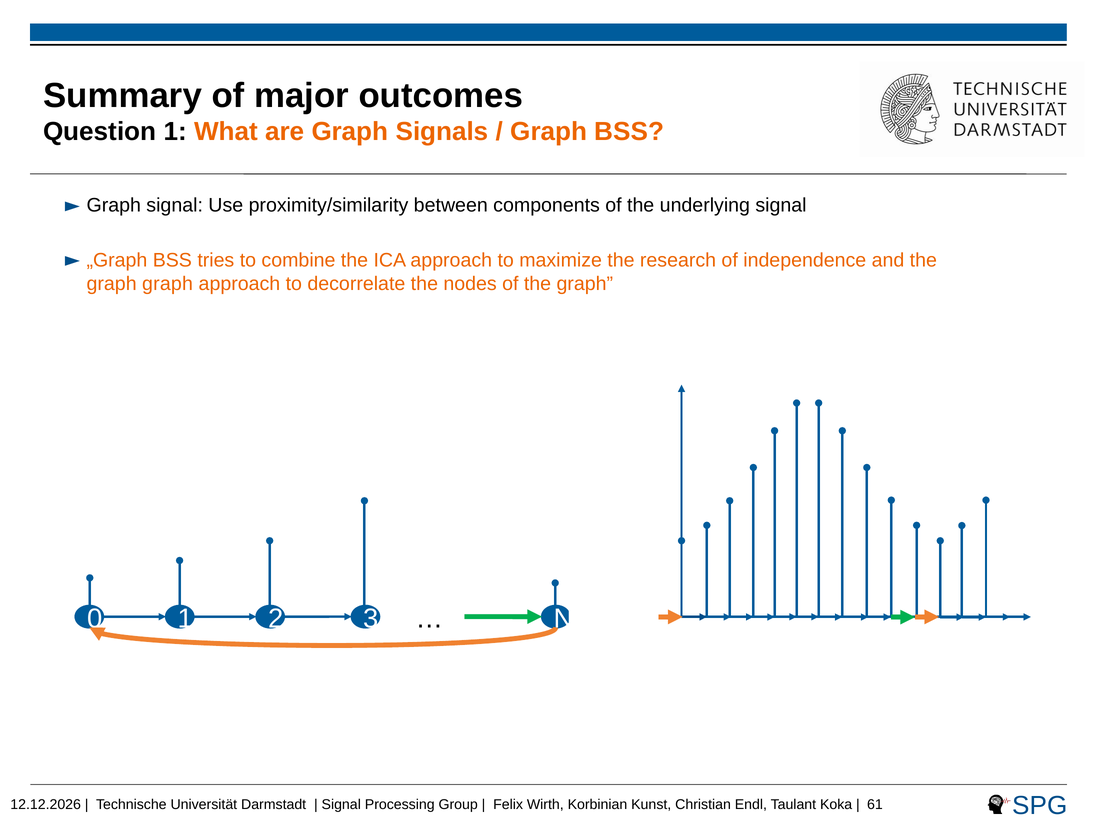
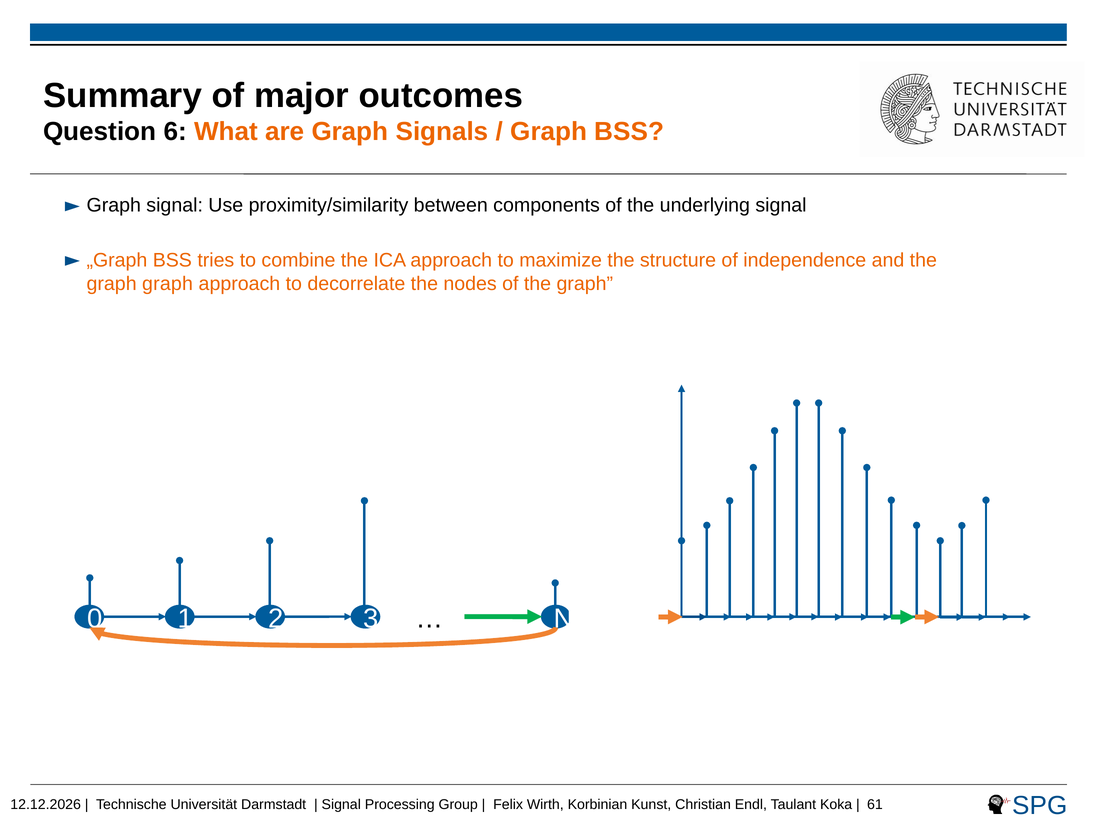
Question 1: 1 -> 6 (175, 132)
research: research -> structure (678, 260)
